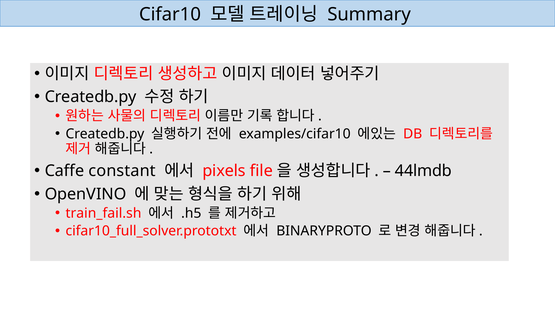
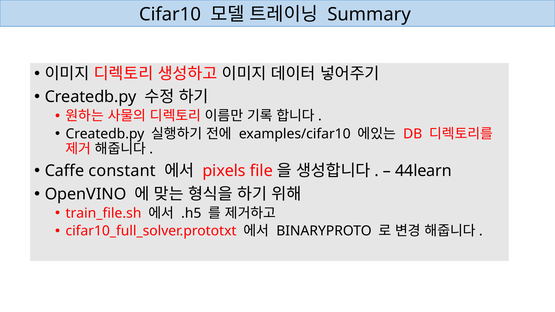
44lmdb: 44lmdb -> 44learn (423, 171)
train_fail.sh: train_fail.sh -> train_file.sh (103, 213)
